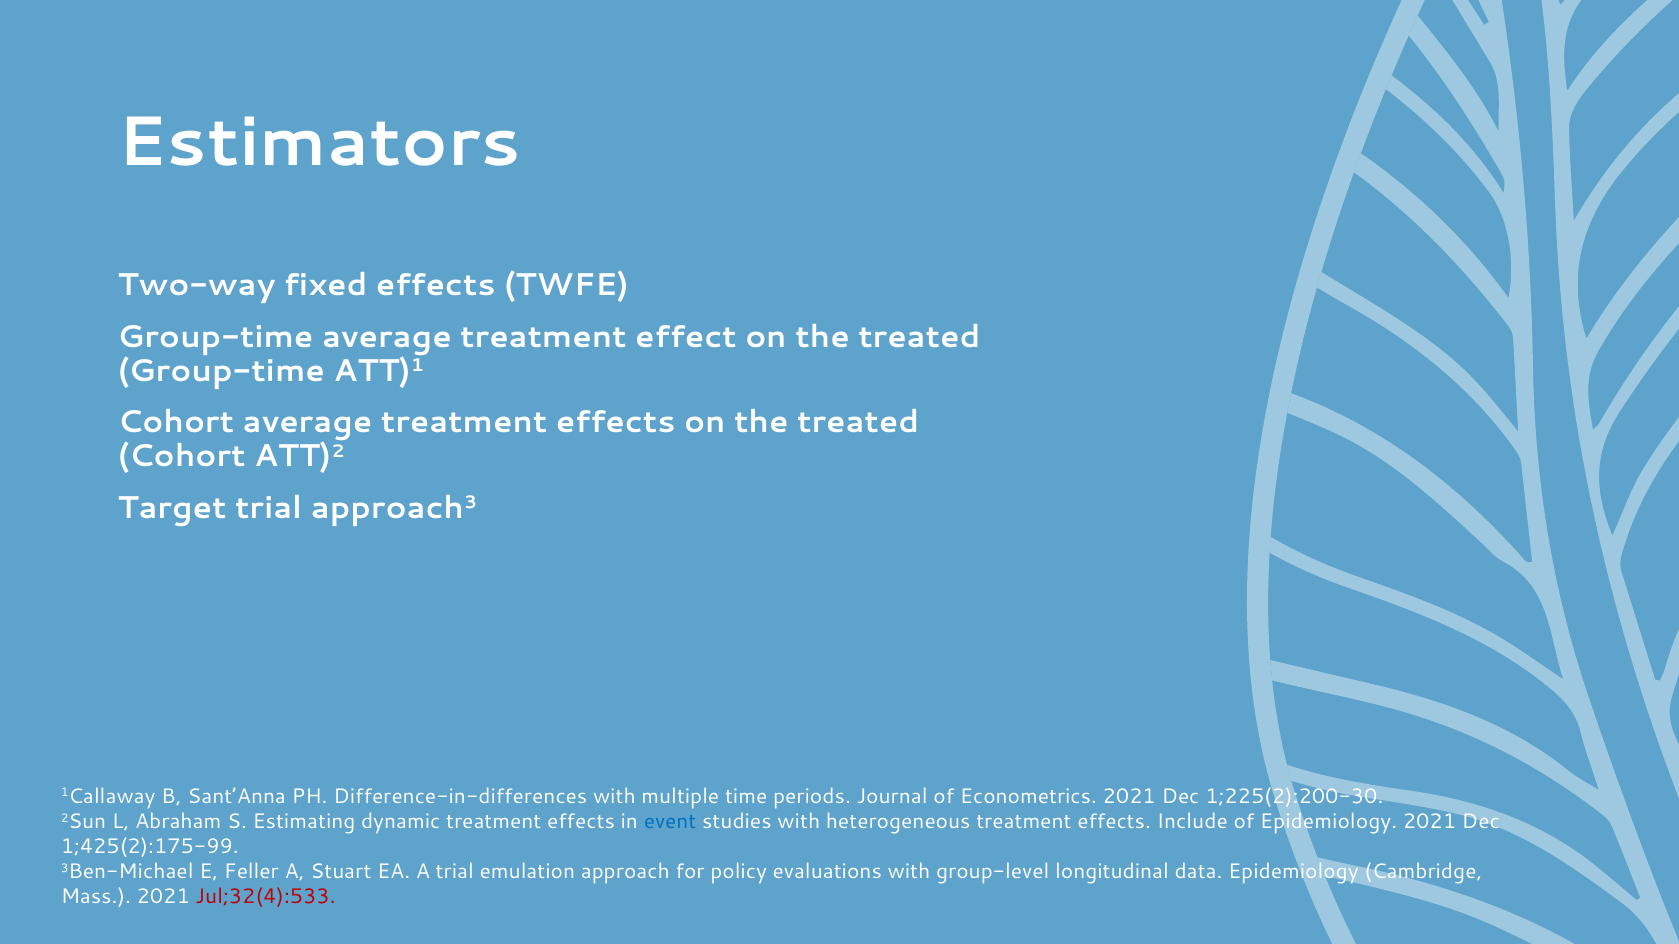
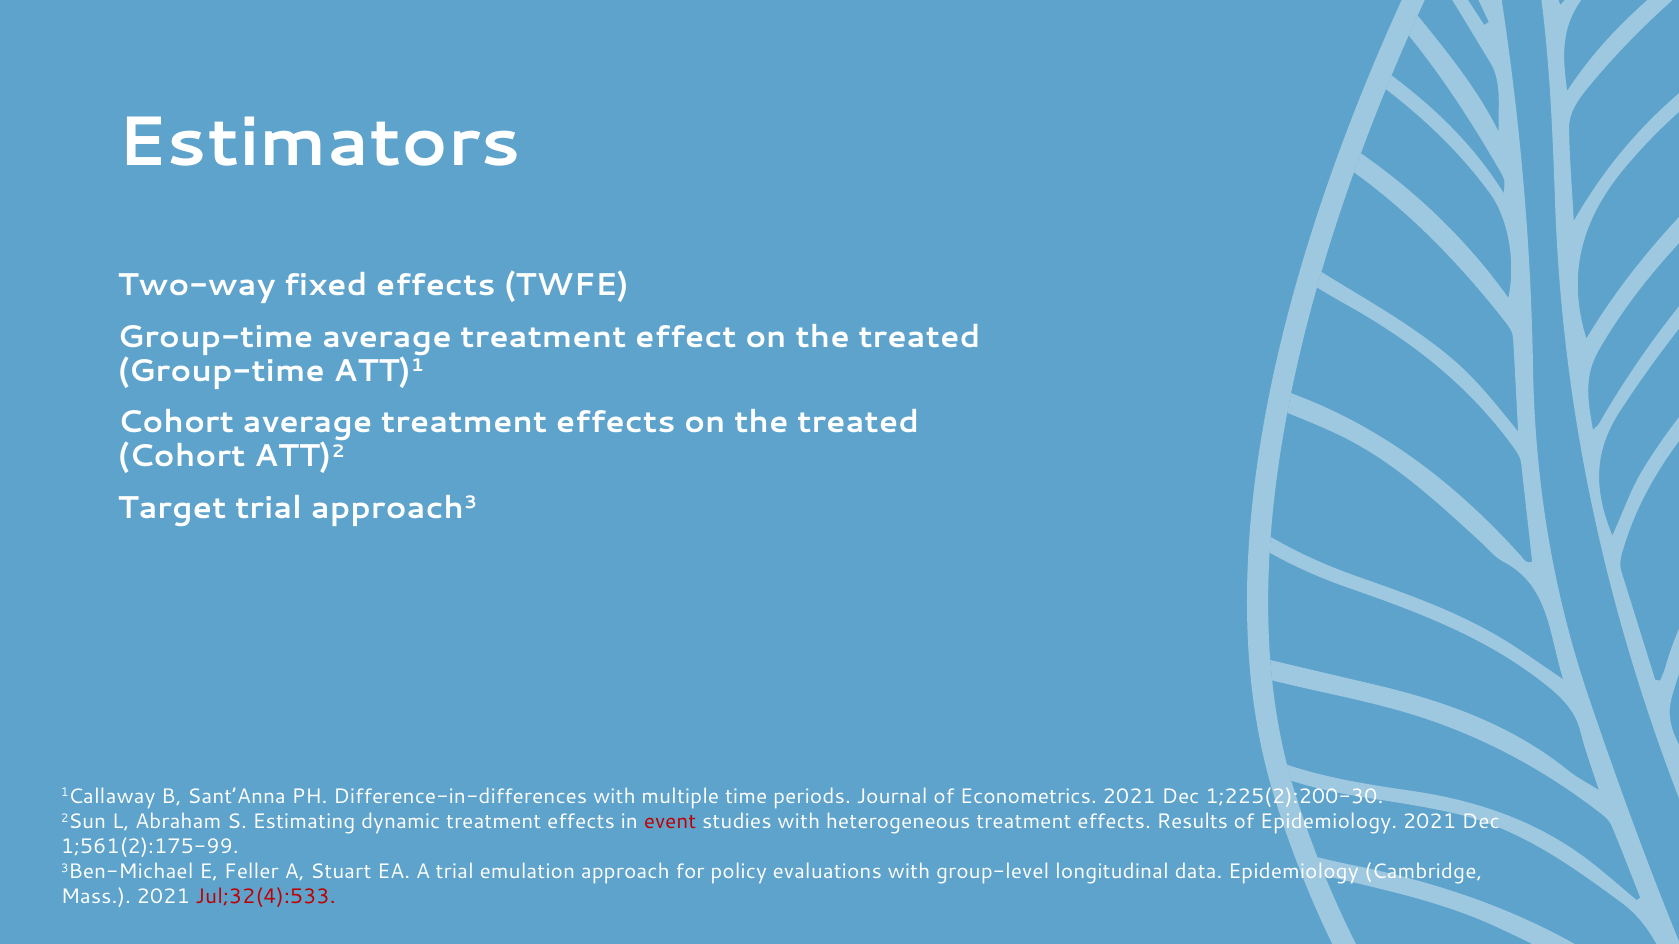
event colour: blue -> red (670, 822)
Include: Include -> Results (1192, 822)
1;425(2):175-99: 1;425(2):175-99 -> 1;561(2):175-99 (150, 847)
